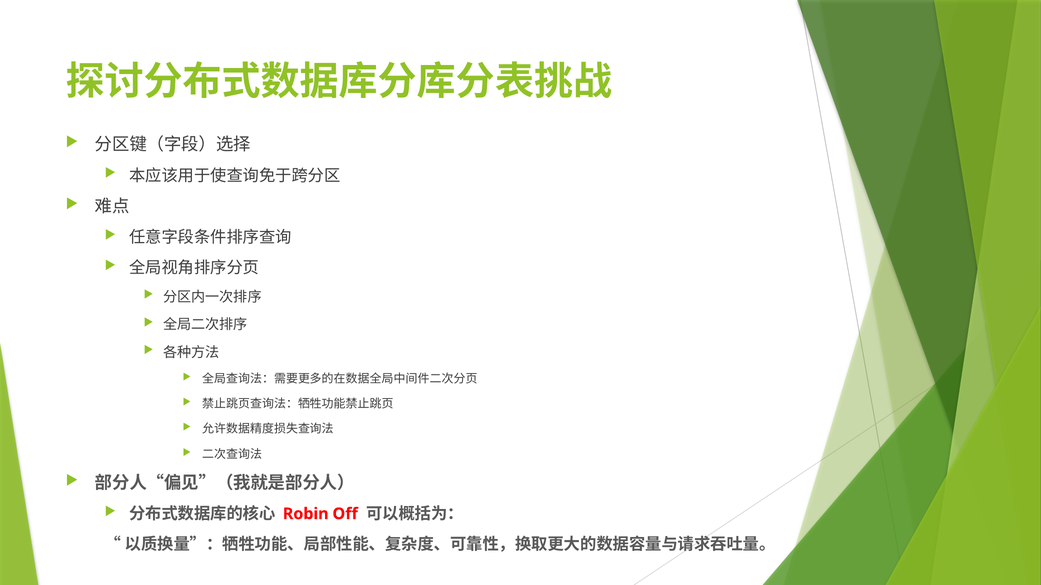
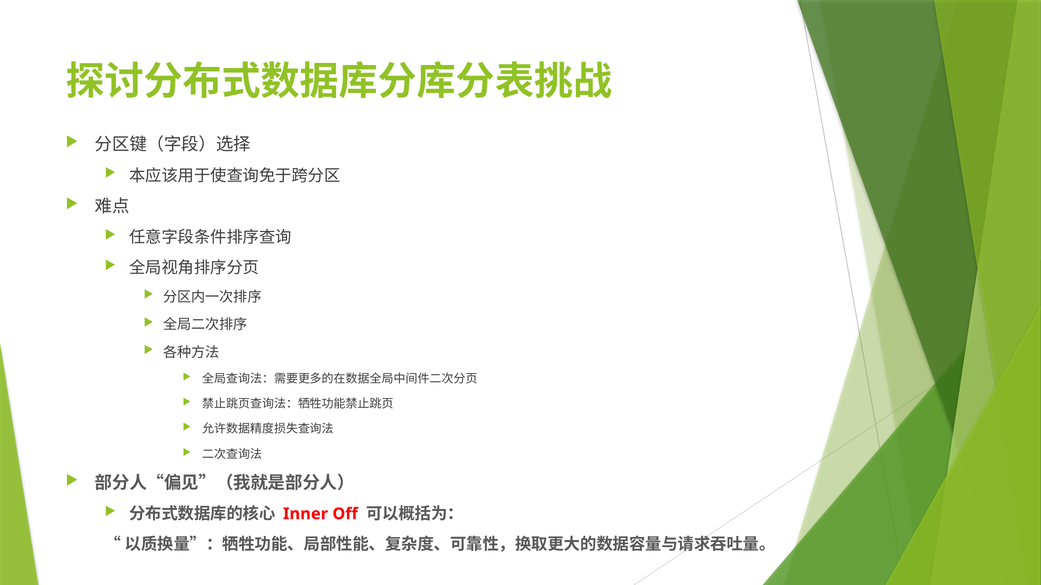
Robin: Robin -> Inner (306, 514)
